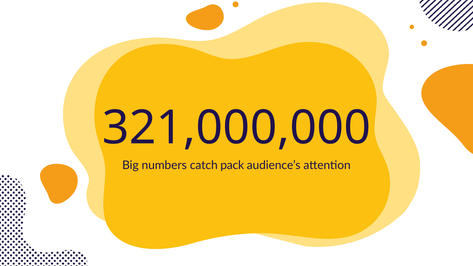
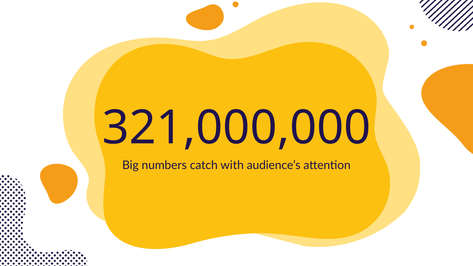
pack: pack -> with (232, 165)
